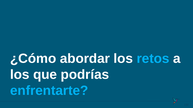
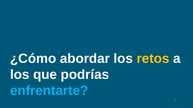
retos colour: light blue -> yellow (153, 59)
